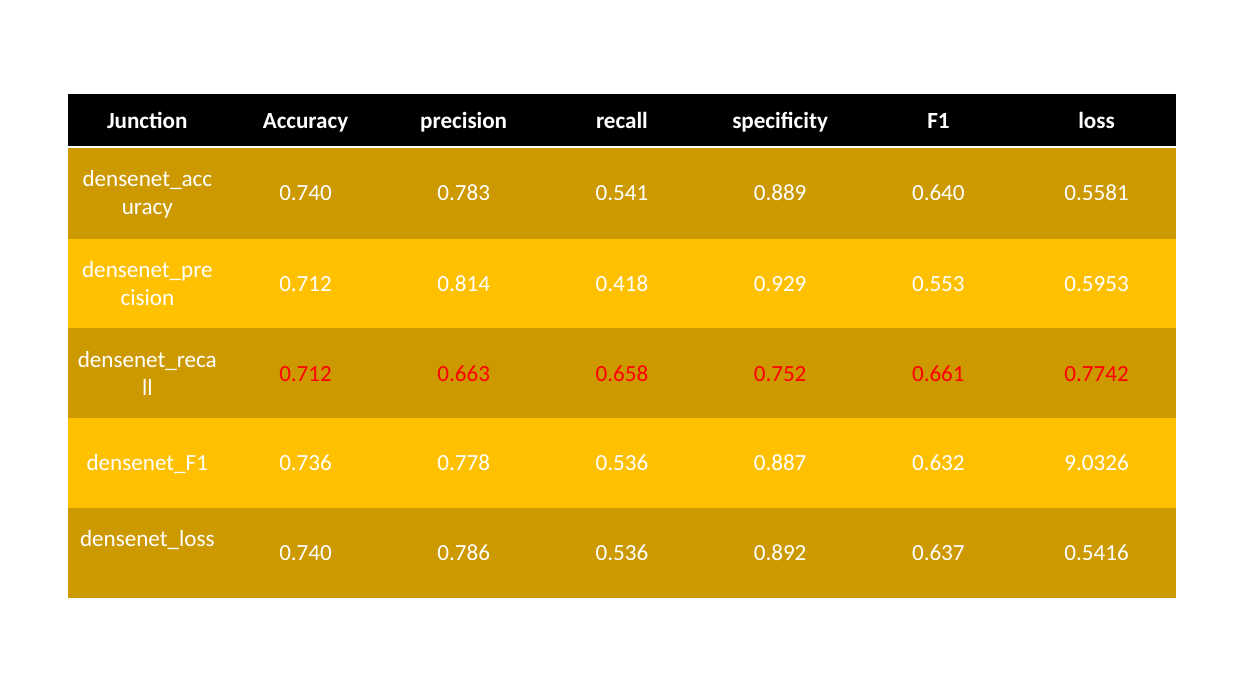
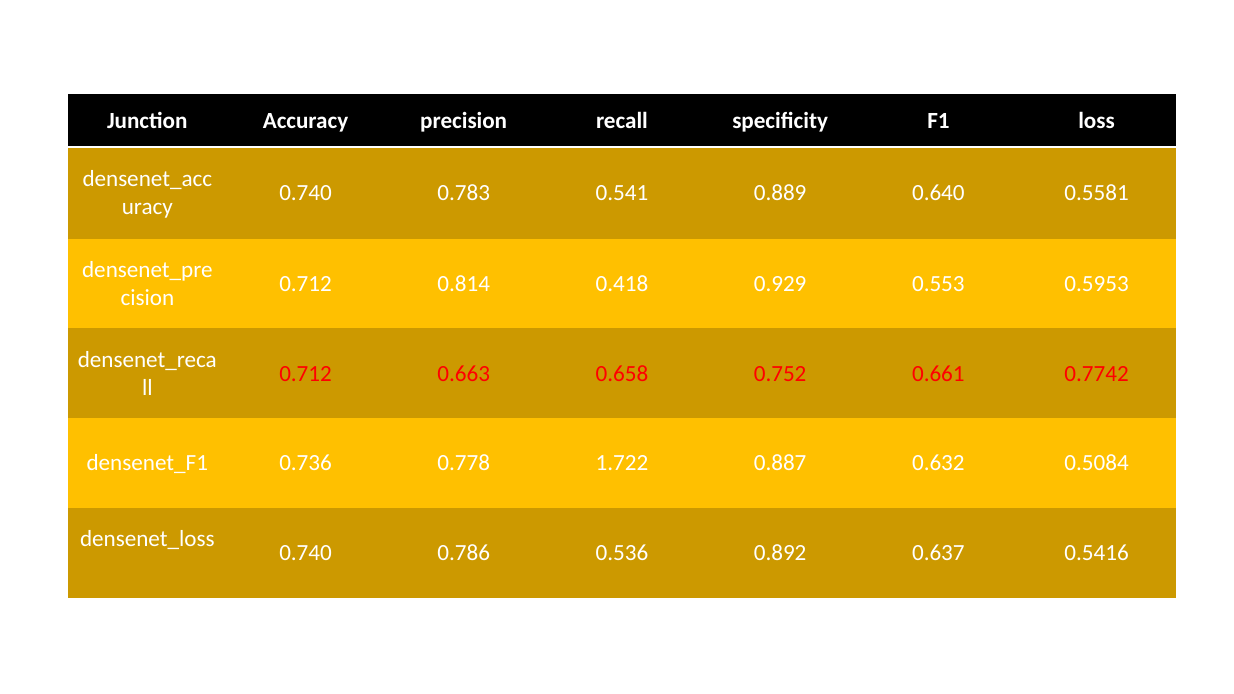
0.778 0.536: 0.536 -> 1.722 (622, 463)
9.0326: 9.0326 -> 0.5084 (1097, 463)
